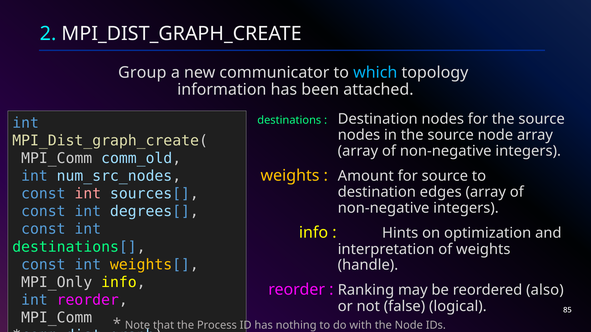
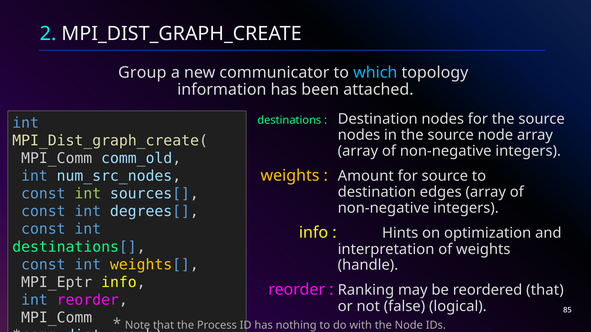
int colour: pink -> light green (88, 194)
MPI_Only: MPI_Only -> MPI_Eptr (57, 283)
reordered also: also -> that (545, 290)
